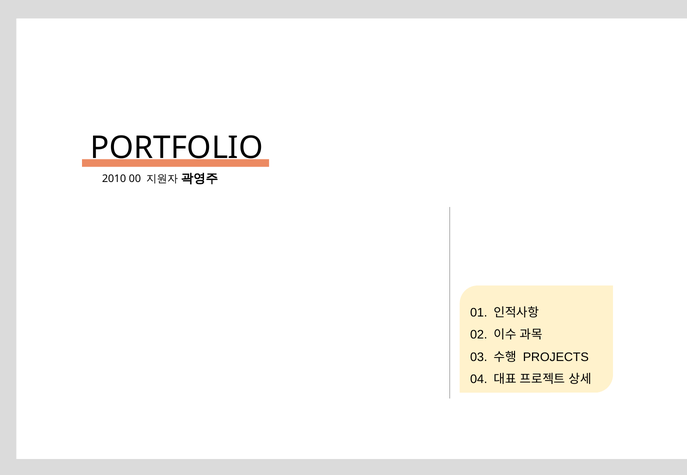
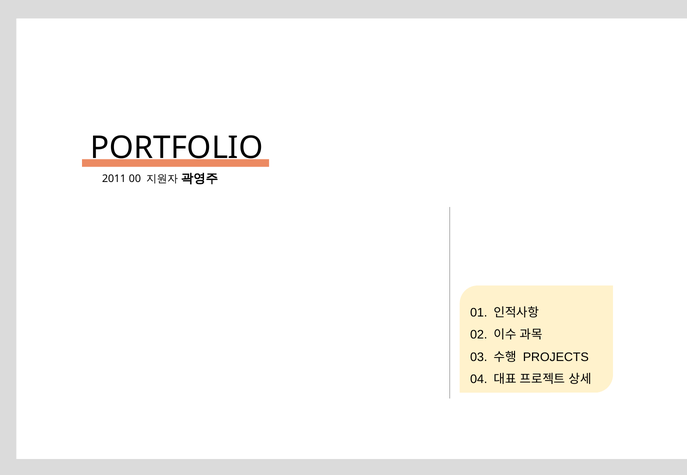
2010: 2010 -> 2011 (114, 179)
